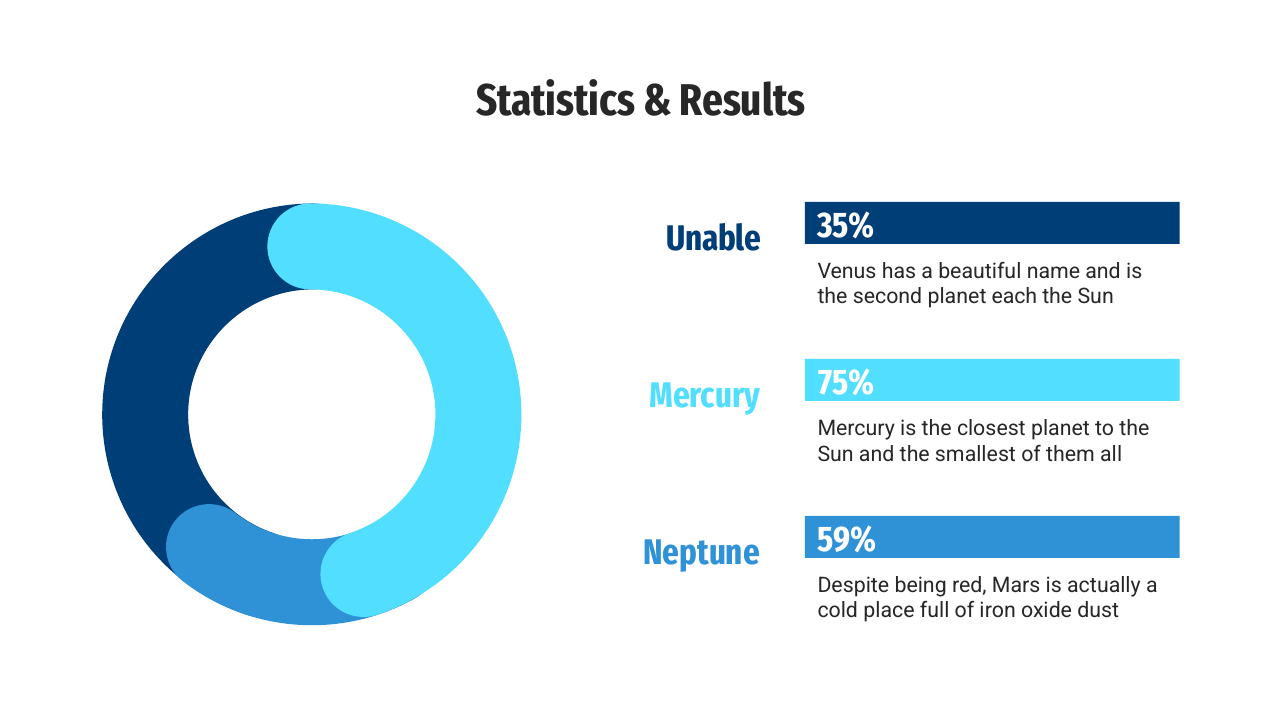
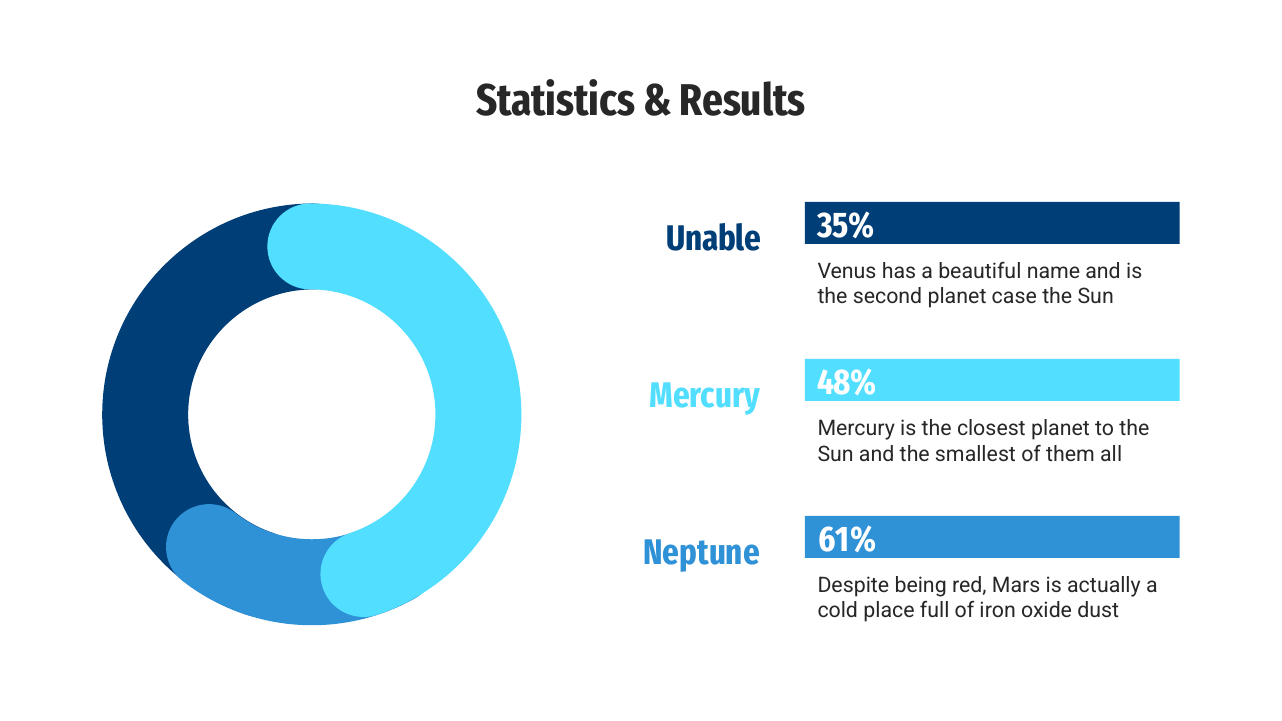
each: each -> case (1014, 297)
75%: 75% -> 48% (847, 383)
59%: 59% -> 61% (847, 540)
